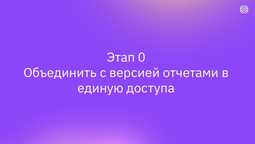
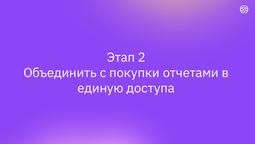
0: 0 -> 2 (142, 57)
версией: версией -> покупки (134, 73)
